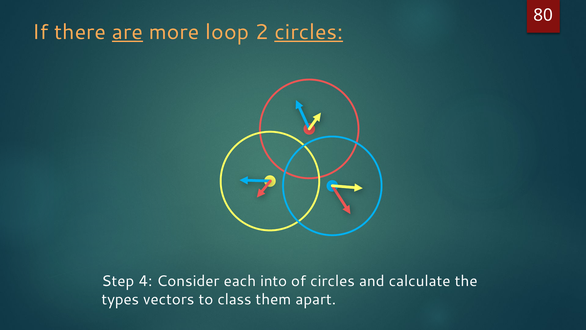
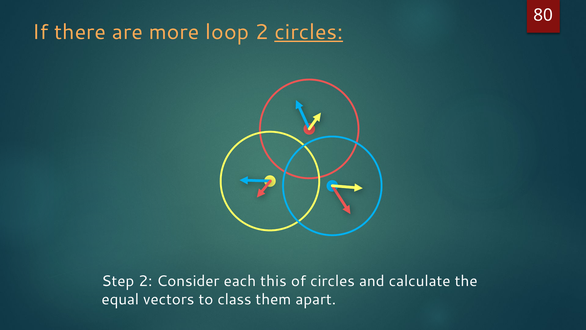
are underline: present -> none (127, 32)
Step 4: 4 -> 2 (145, 281)
into: into -> this (273, 281)
types: types -> equal (120, 299)
